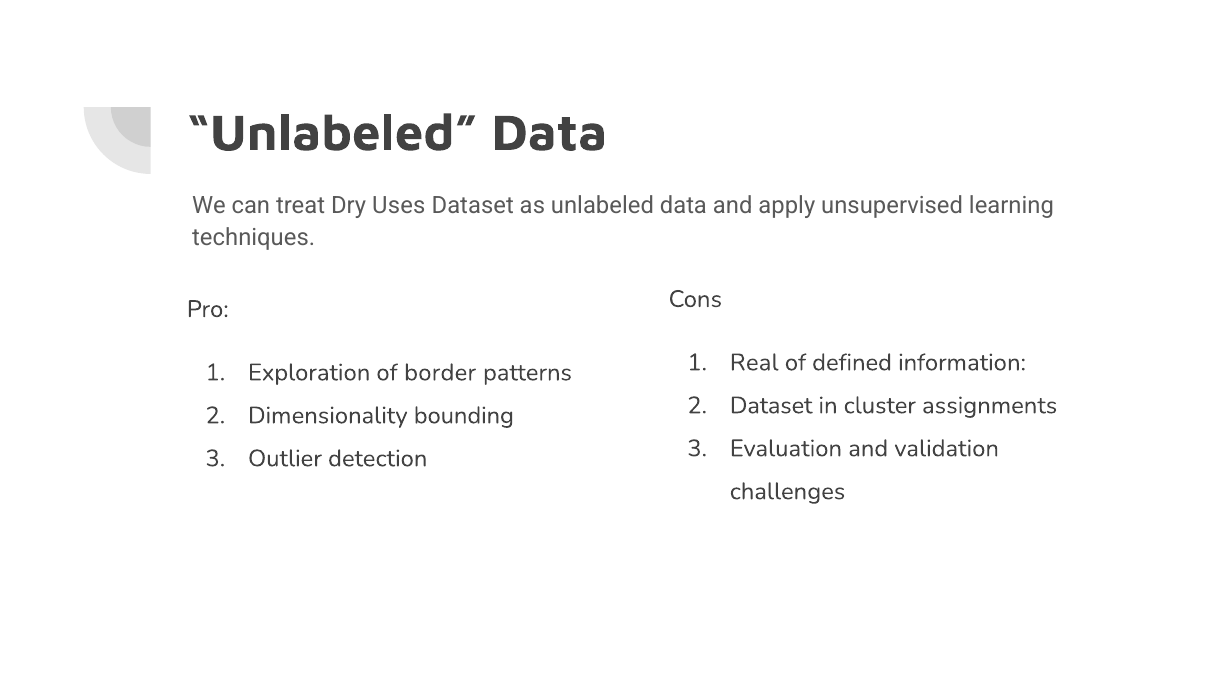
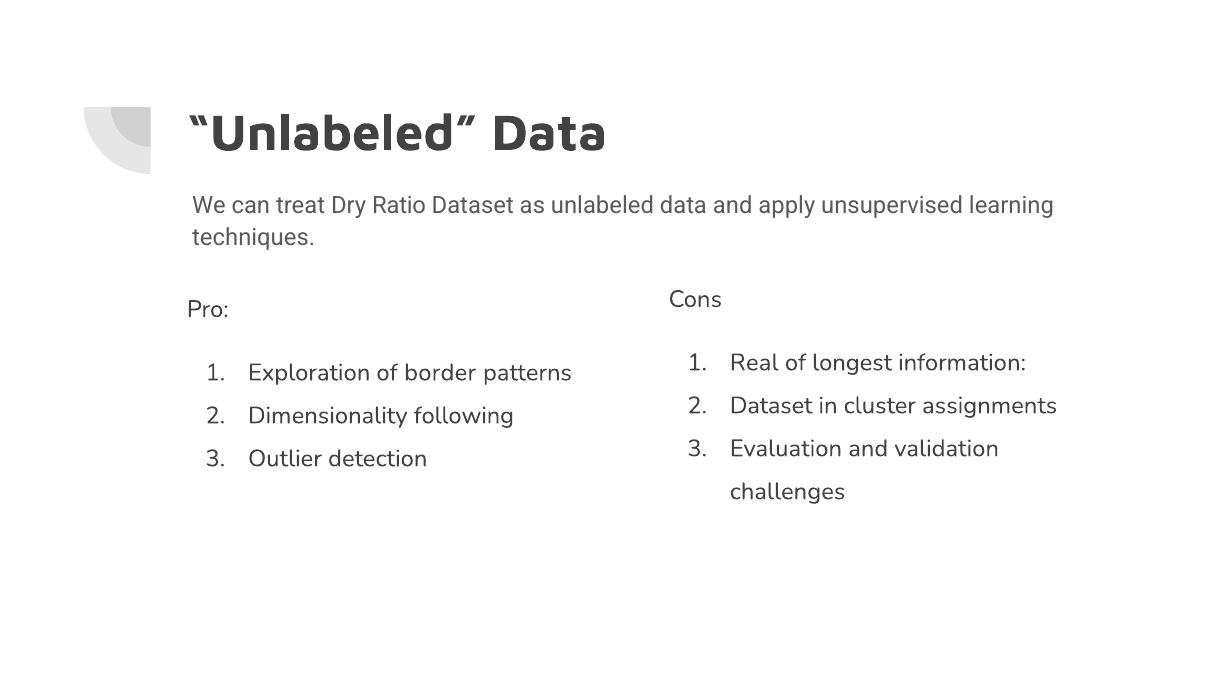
Uses: Uses -> Ratio (399, 205)
defined: defined -> longest (852, 362)
bounding: bounding -> following (464, 415)
